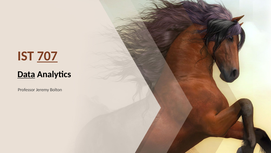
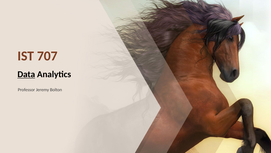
707 underline: present -> none (47, 56)
